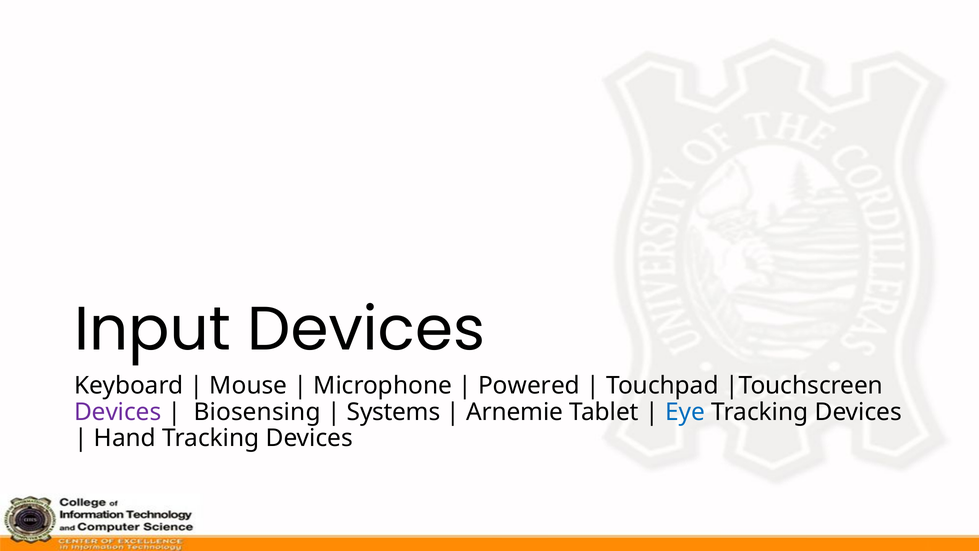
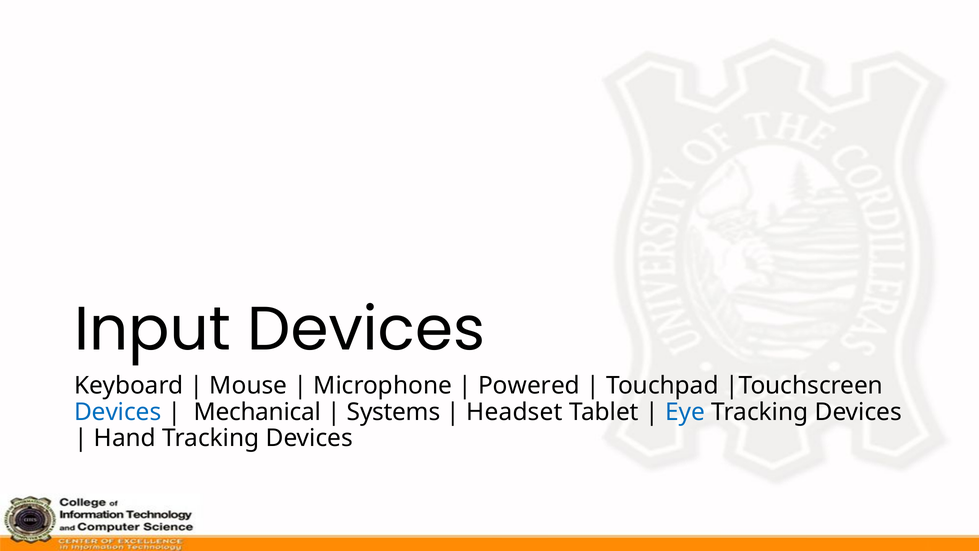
Devices colour: purple -> blue (118, 412)
Biosensing: Biosensing -> Mechanical (257, 412)
Arnemie: Arnemie -> Headset (514, 412)
